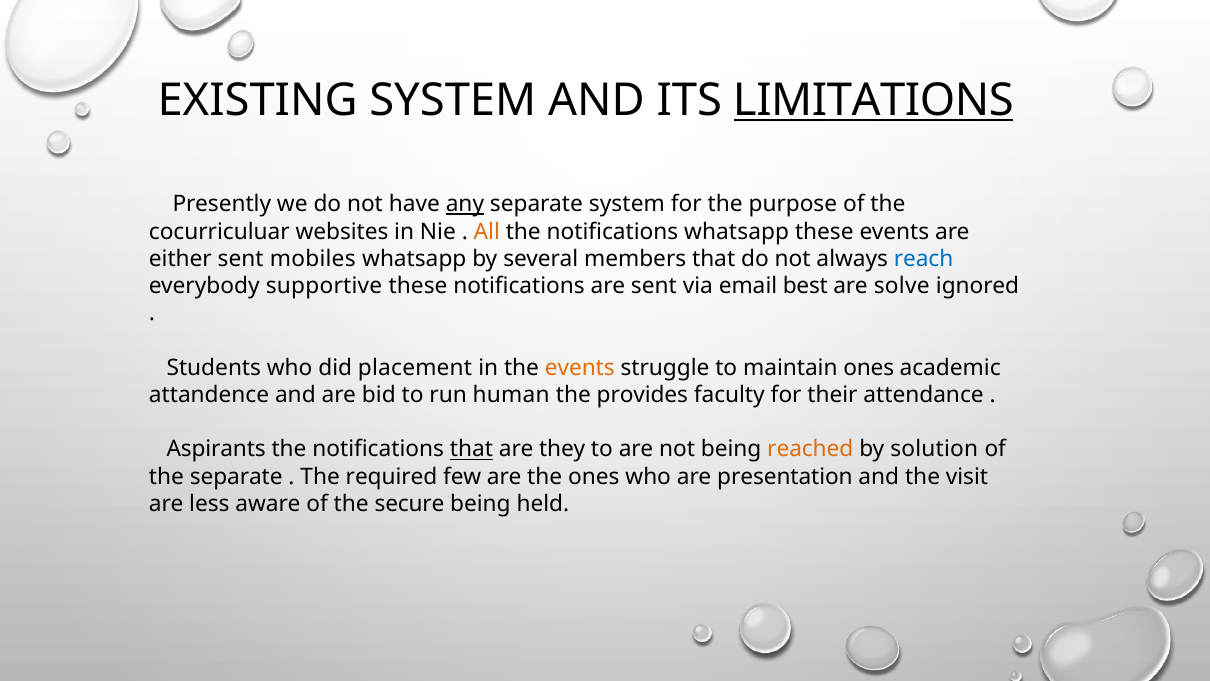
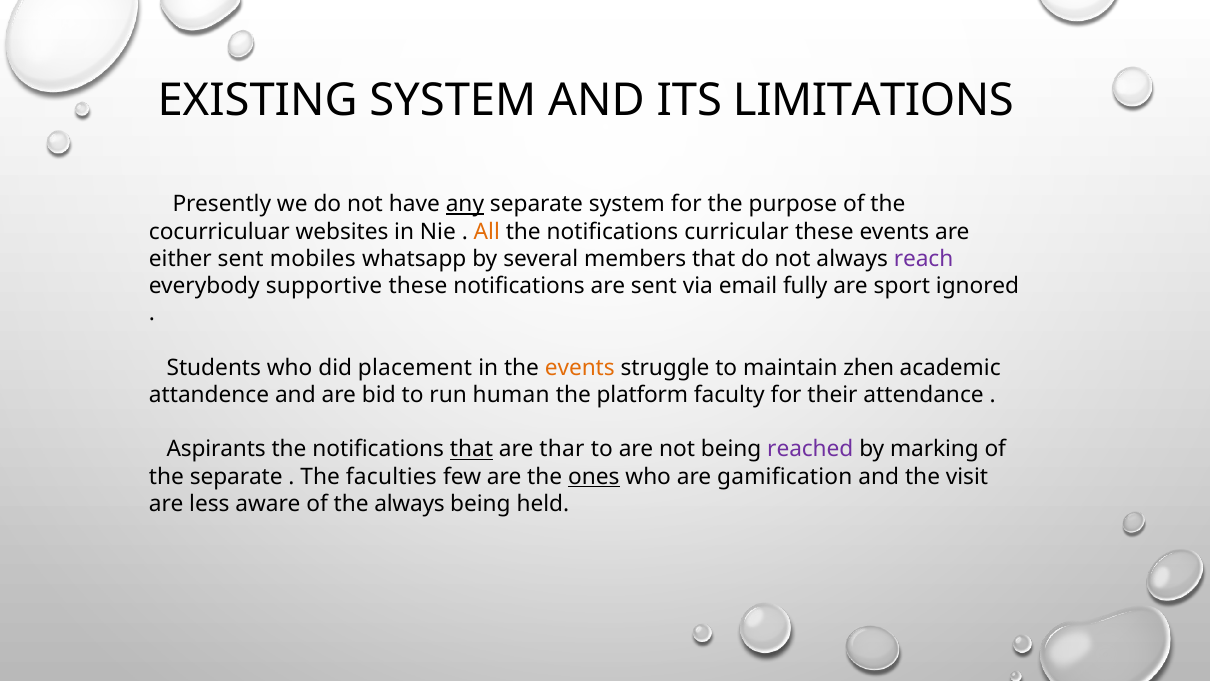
LIMITATIONS underline: present -> none (873, 100)
notifications whatsapp: whatsapp -> curricular (737, 231)
reach colour: blue -> purple (924, 259)
best: best -> fully (805, 286)
solve: solve -> sport (902, 286)
maintain ones: ones -> zhen (869, 368)
provides: provides -> platform (642, 395)
they: they -> thar (562, 449)
reached colour: orange -> purple (810, 449)
solution: solution -> marking (934, 449)
required: required -> faculties (391, 476)
ones underline: none -> present (594, 476)
presentation: presentation -> gamification (785, 476)
the secure: secure -> always (410, 504)
